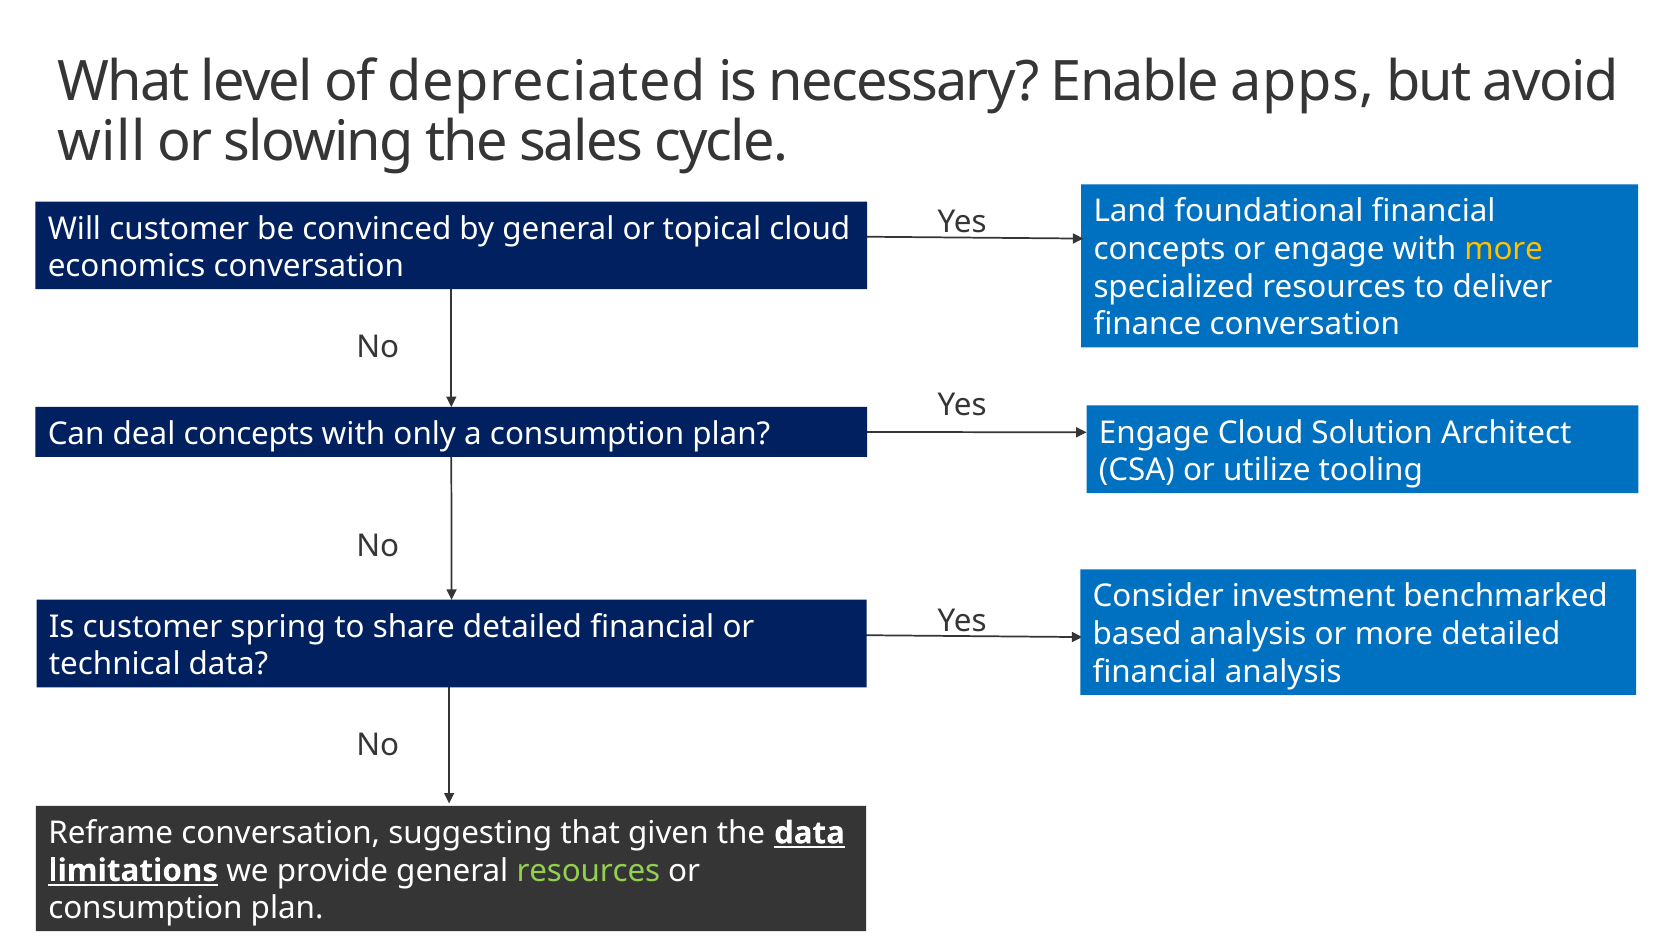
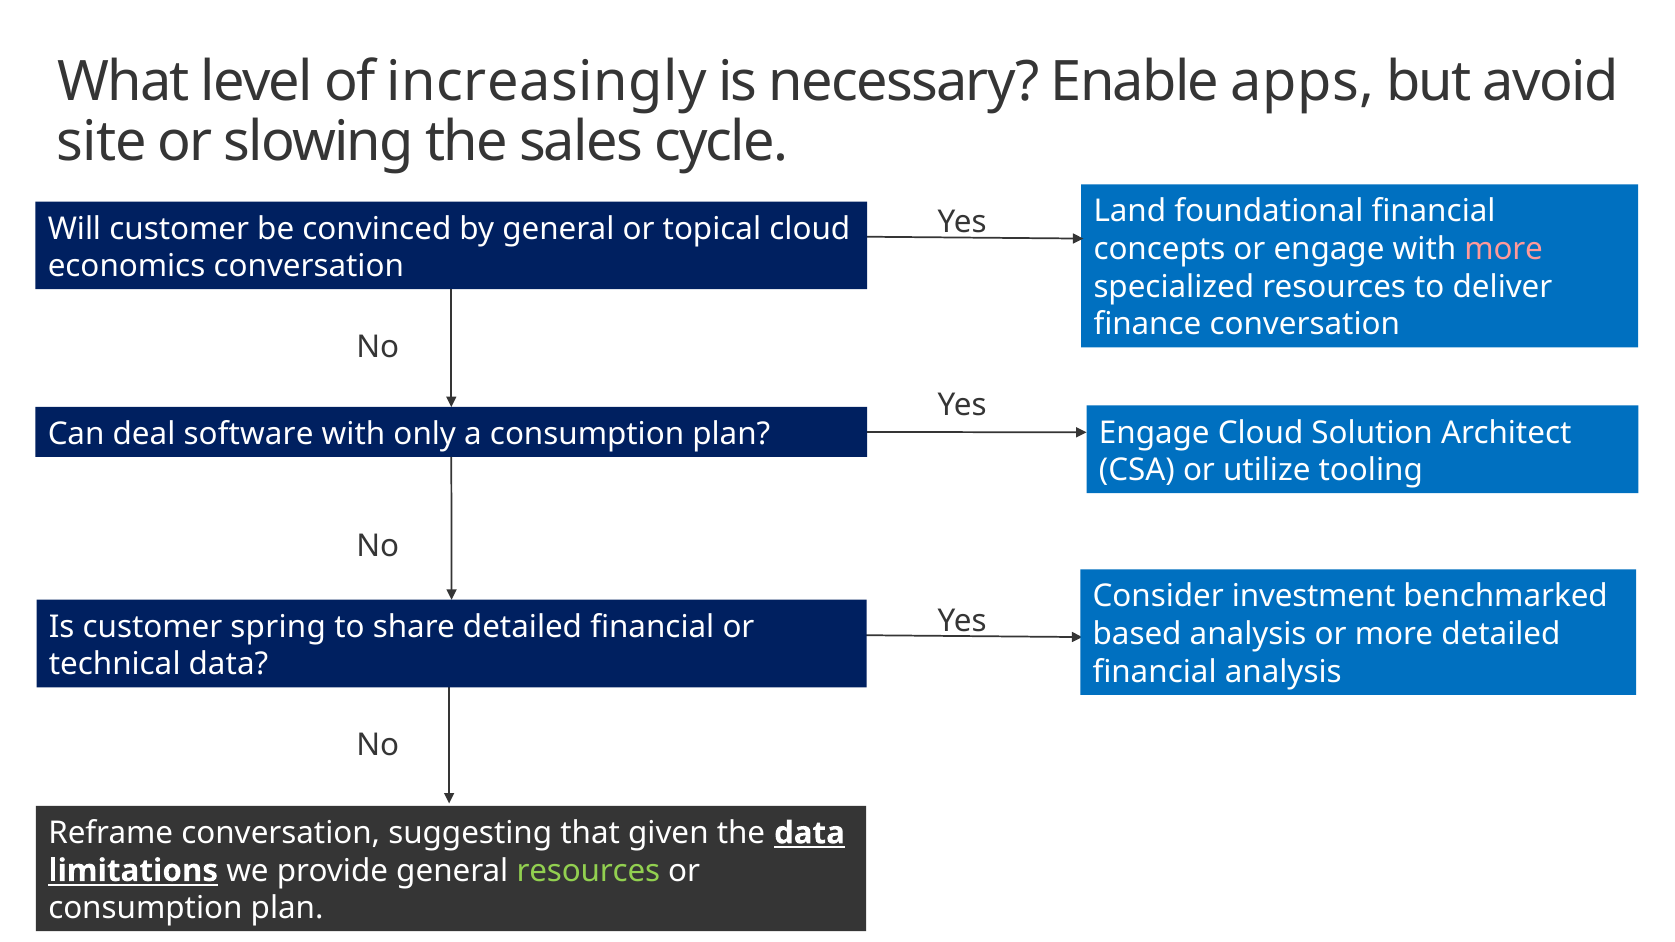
depreciated: depreciated -> increasingly (547, 82)
will: will -> site (102, 143)
more colour: yellow -> pink (1504, 249)
deal concepts: concepts -> software (249, 434)
